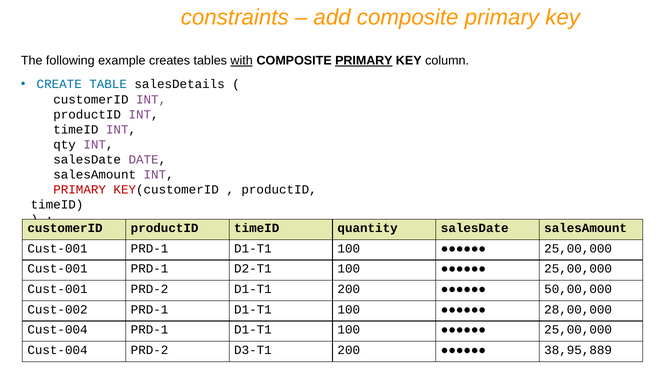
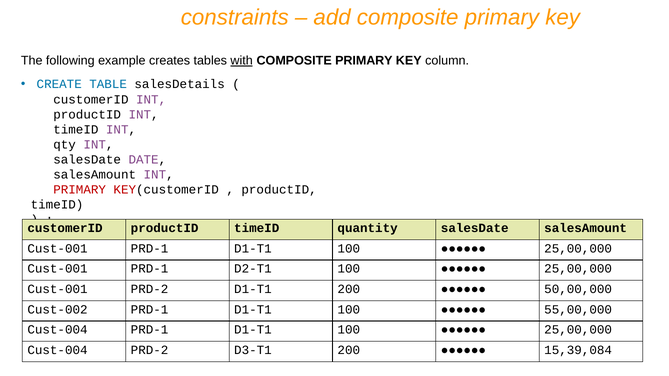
PRIMARY underline: present -> none (364, 61)
28,00,000: 28,00,000 -> 55,00,000 (578, 310)
38,95,889: 38,95,889 -> 15,39,084 (578, 350)
